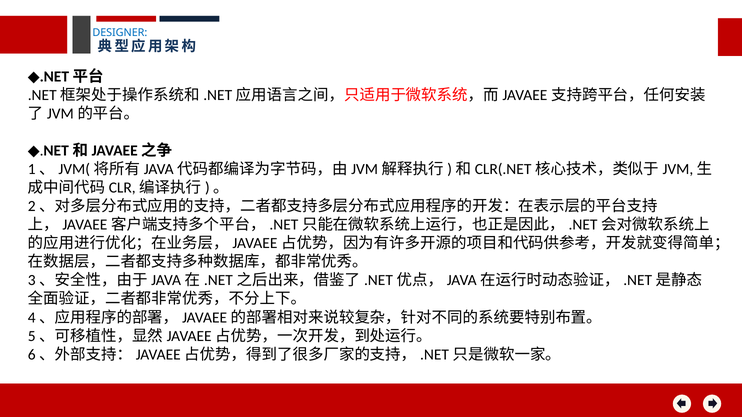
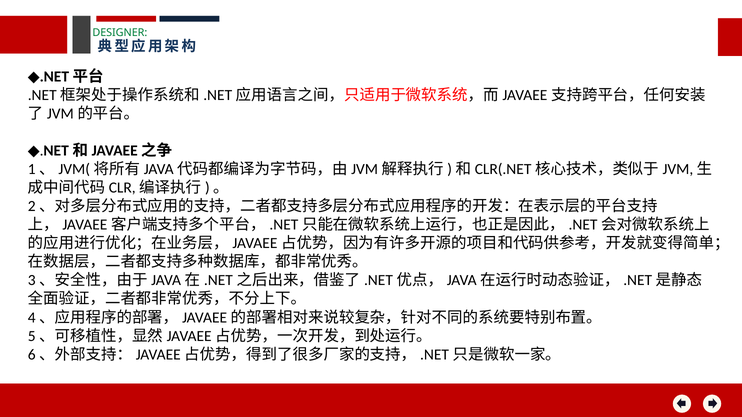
DESIGNER colour: blue -> green (120, 33)
